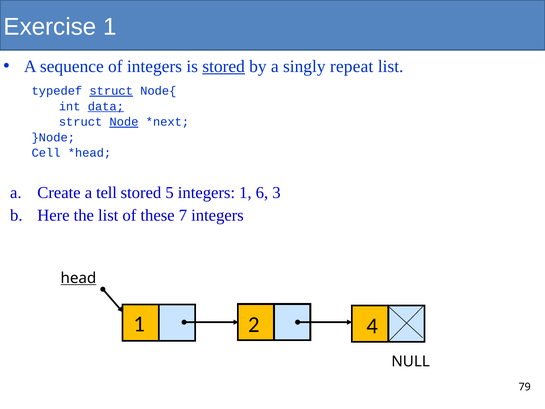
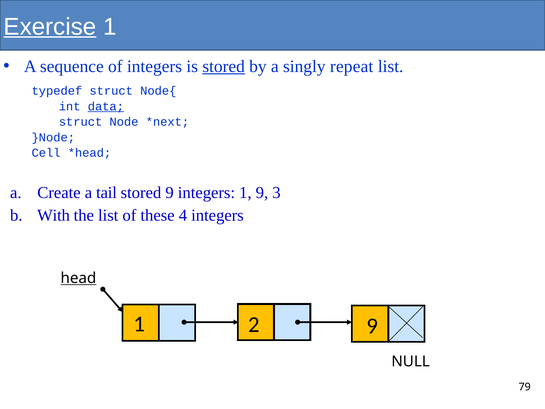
Exercise underline: none -> present (50, 27)
struct underline: present -> none (111, 91)
Node underline: present -> none (124, 122)
tell: tell -> tail (107, 192)
stored 5: 5 -> 9 (170, 192)
1 6: 6 -> 9 (262, 192)
Here: Here -> With (54, 215)
7: 7 -> 4 (183, 215)
2 4: 4 -> 9 (372, 326)
